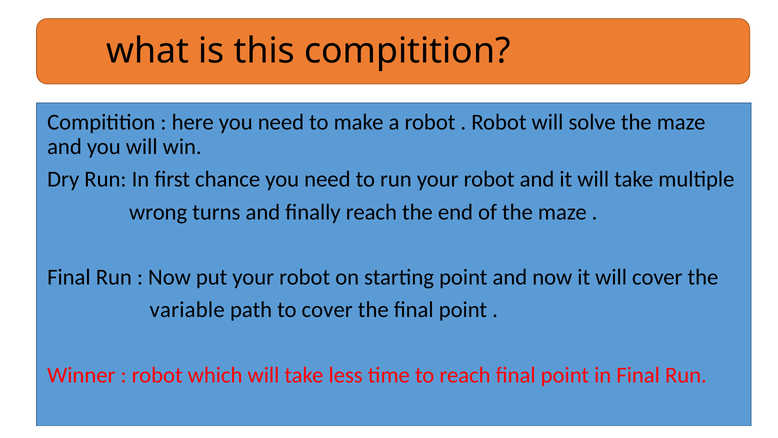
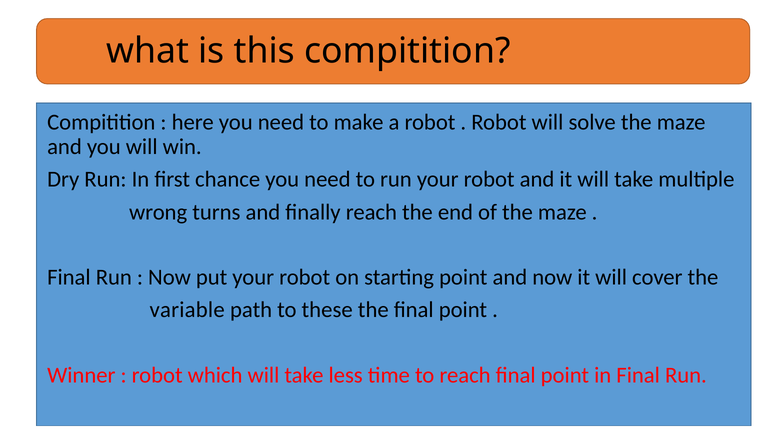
to cover: cover -> these (327, 310)
